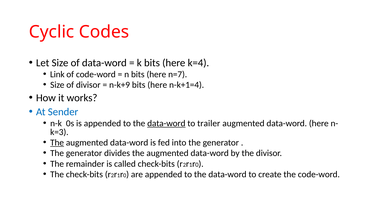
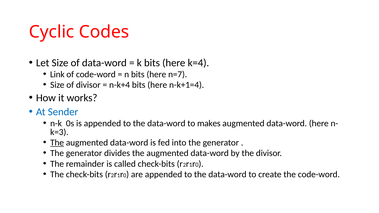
n-k+9: n-k+9 -> n-k+4 (120, 85)
data-word underline: present -> none (166, 123)
trailer: trailer -> makes (209, 123)
